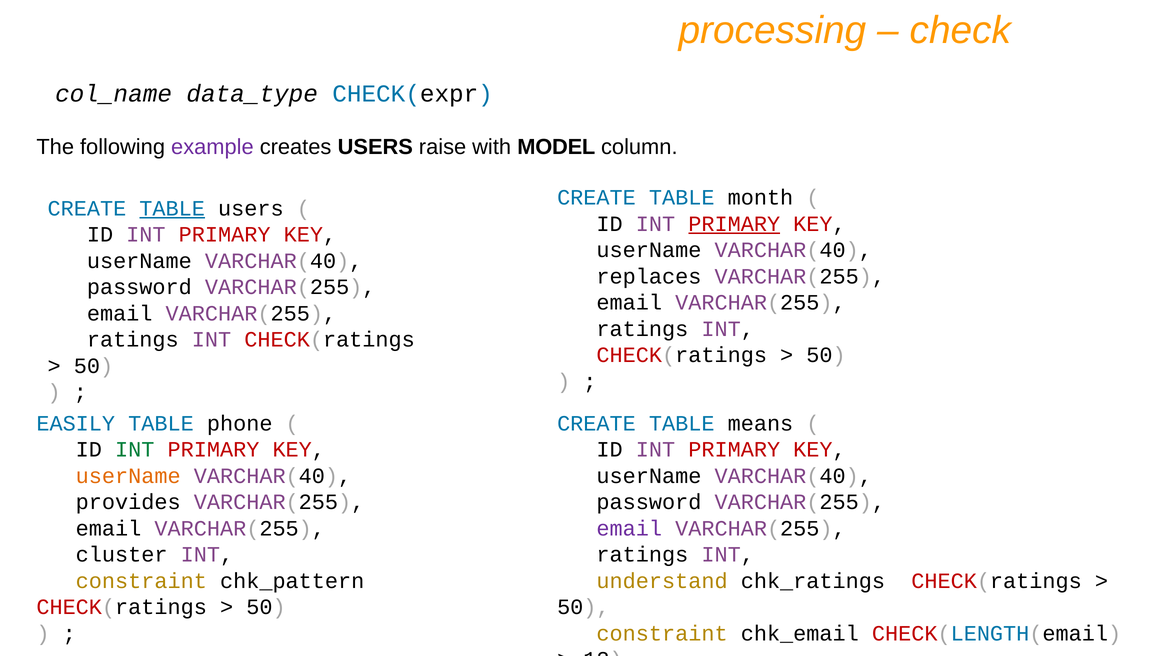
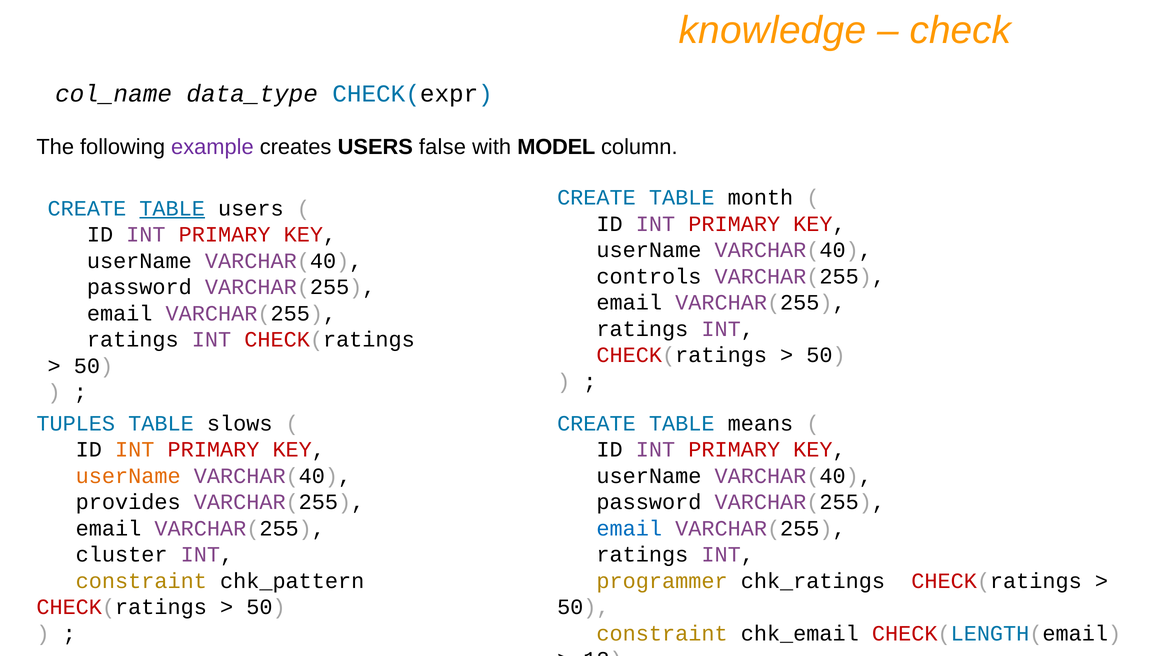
processing: processing -> knowledge (772, 30)
raise: raise -> false (442, 147)
PRIMARY underline: present -> none (734, 224)
replaces: replaces -> controls (649, 276)
EASILY: EASILY -> TUPLES (76, 423)
phone: phone -> slows (240, 423)
INT colour: green -> orange (135, 450)
email colour: purple -> blue (629, 528)
understand: understand -> programmer (662, 581)
